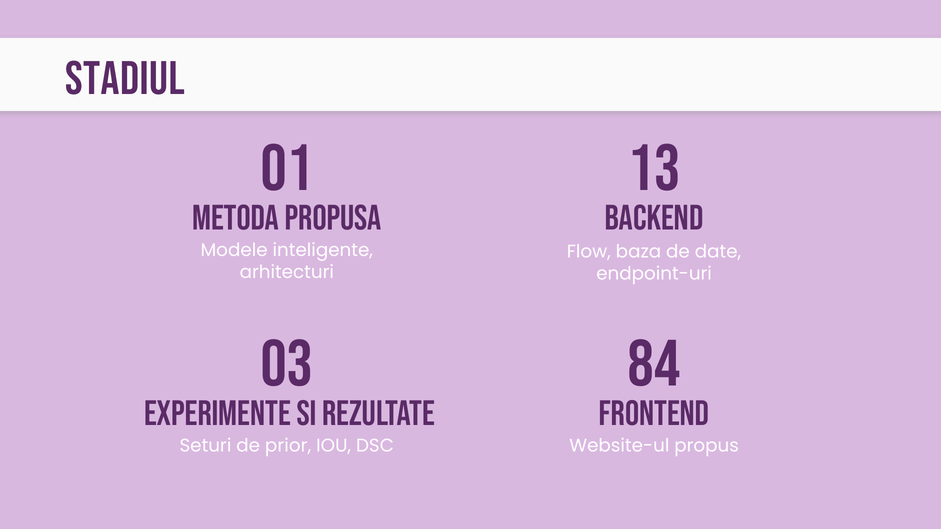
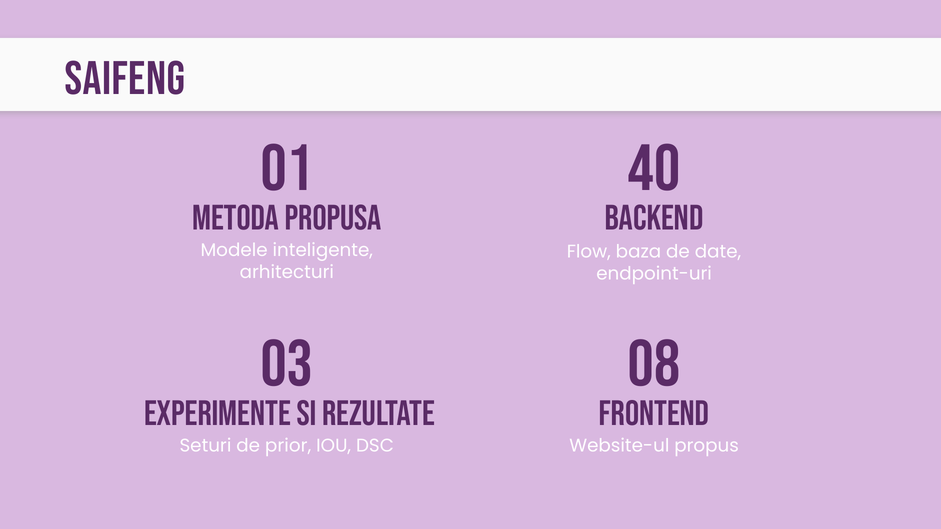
Stadiul: Stadiul -> Saifeng (125, 79)
13: 13 -> 40 (654, 169)
84: 84 -> 08 (654, 365)
